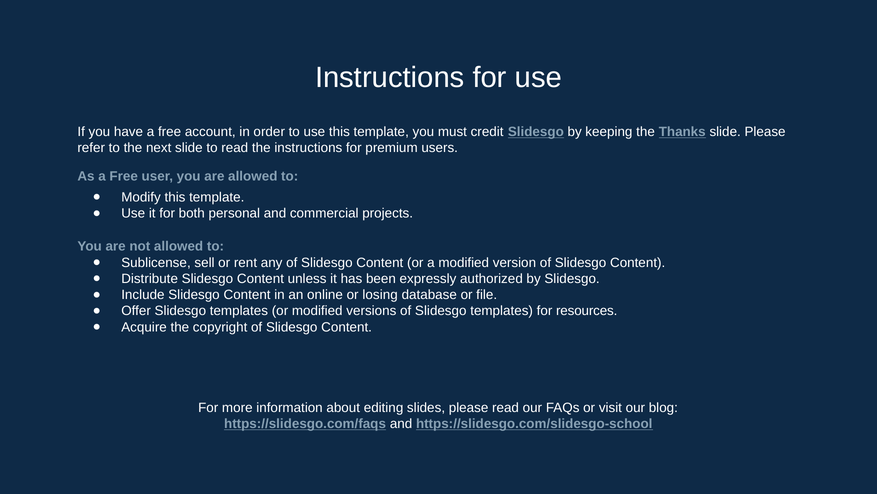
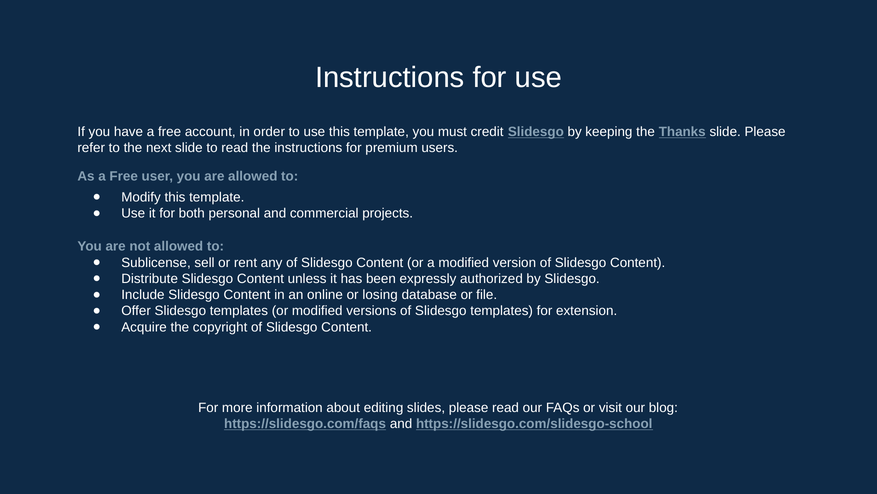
resources: resources -> extension (587, 311)
